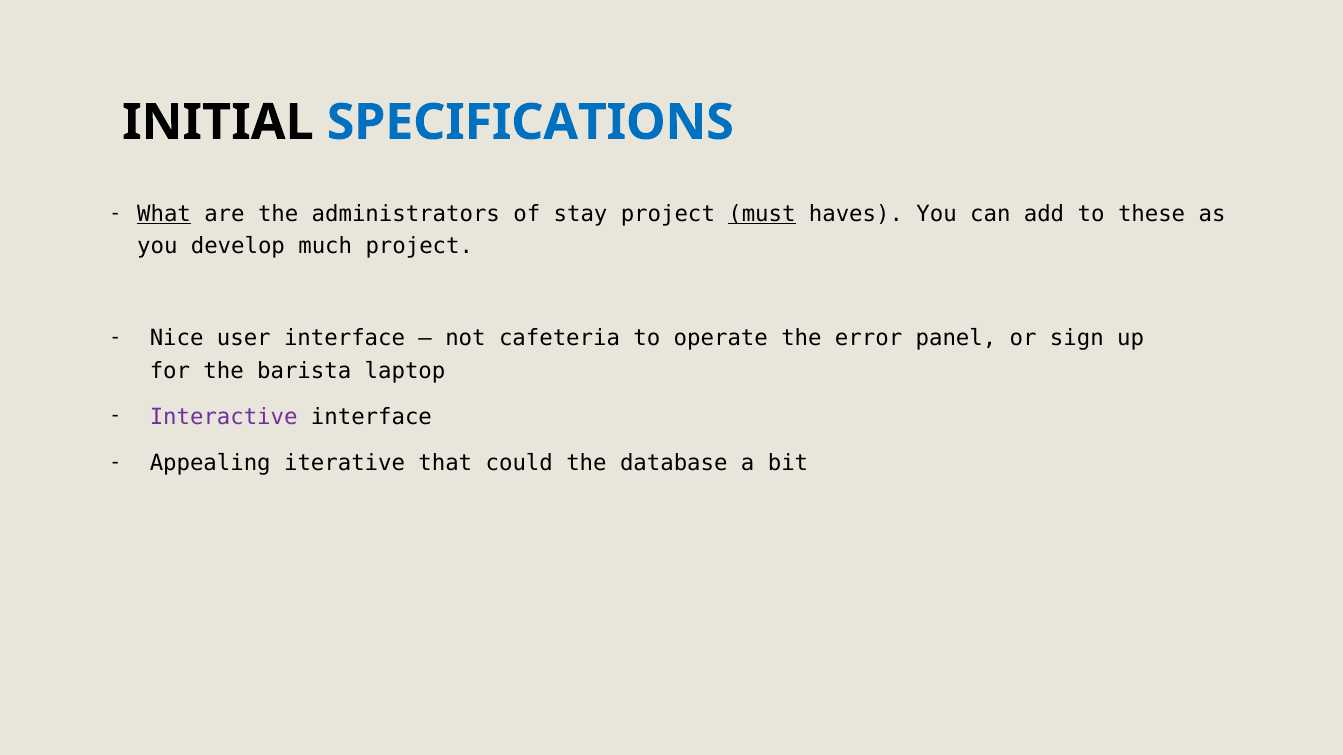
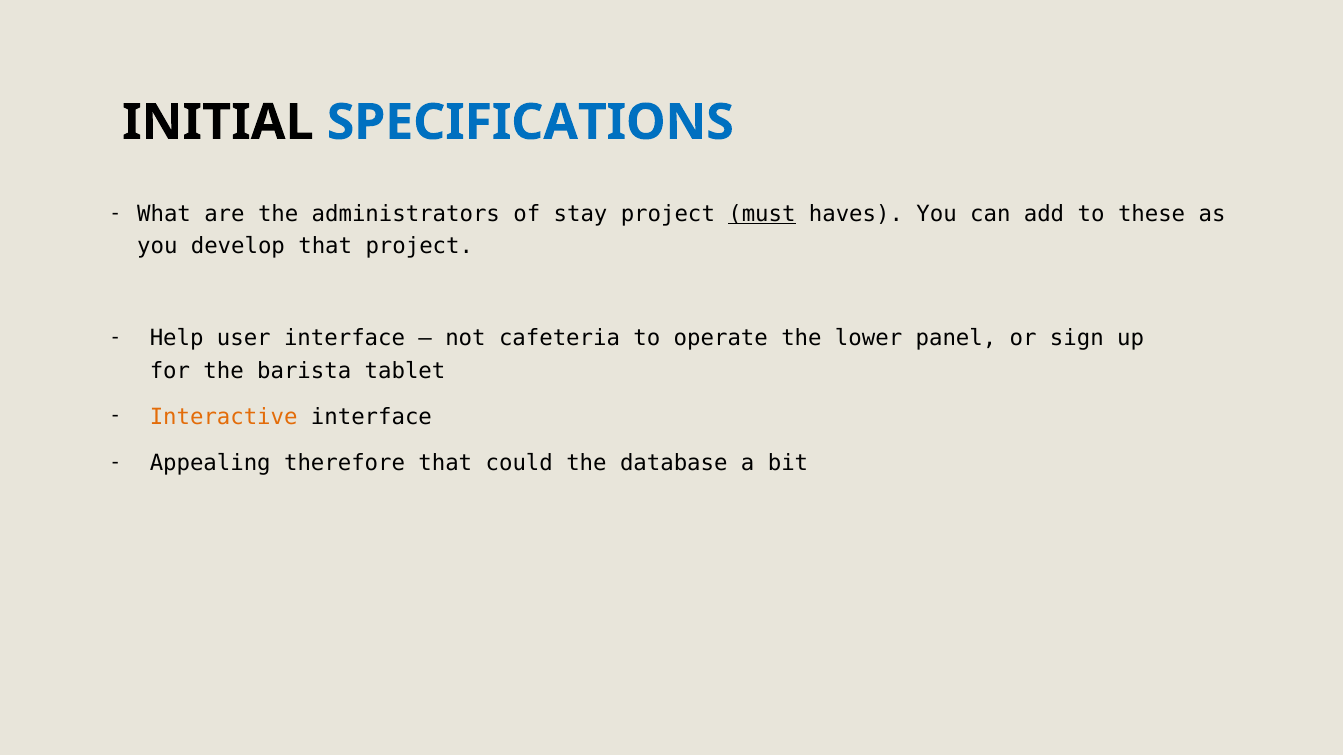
What underline: present -> none (164, 214)
develop much: much -> that (325, 246)
Nice: Nice -> Help (177, 339)
error: error -> lower (869, 339)
laptop: laptop -> tablet (405, 371)
Interactive colour: purple -> orange (224, 417)
iterative: iterative -> therefore (345, 463)
